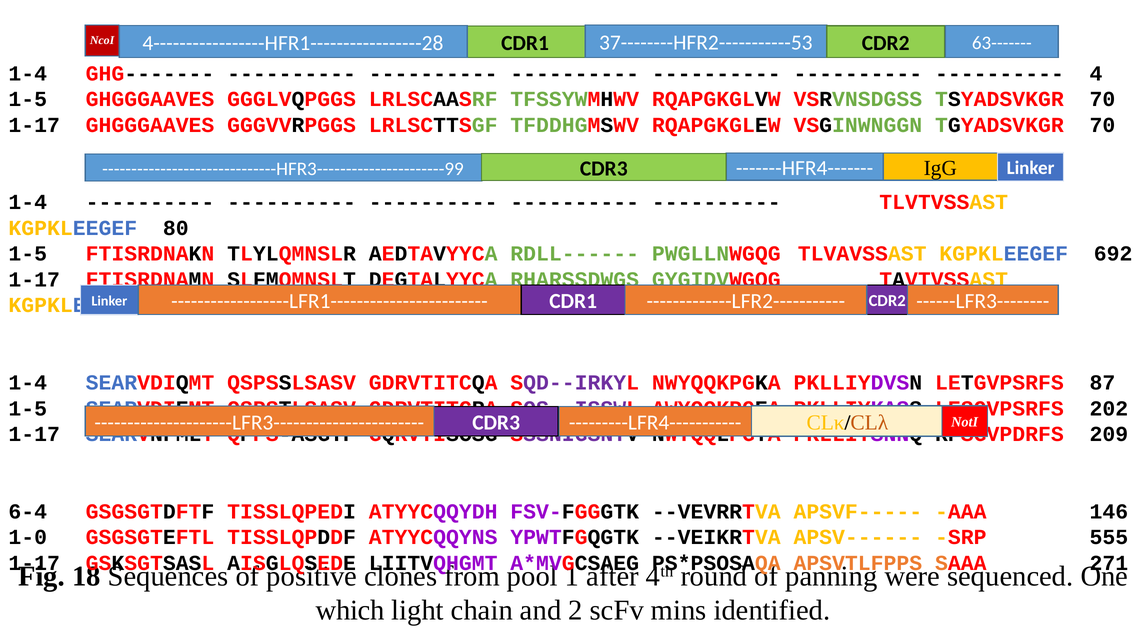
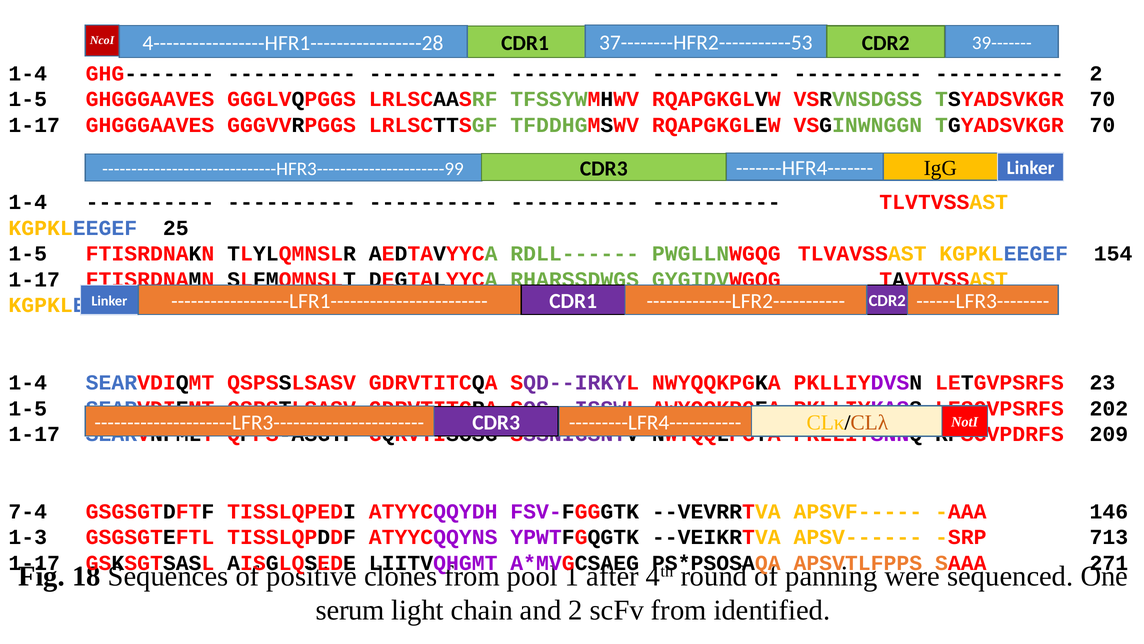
63-------: 63------- -> 39------- (1002, 43)
4: 4 -> 2 (1096, 73)
80: 80 -> 25 (176, 228)
692: 692 -> 154 (1113, 254)
87: 87 -> 23 (1102, 382)
6-4: 6-4 -> 7-4 (28, 511)
1-0: 1-0 -> 1-3 (28, 537)
555: 555 -> 713 (1109, 537)
which: which -> serum (350, 610)
scFv mins: mins -> from (679, 610)
